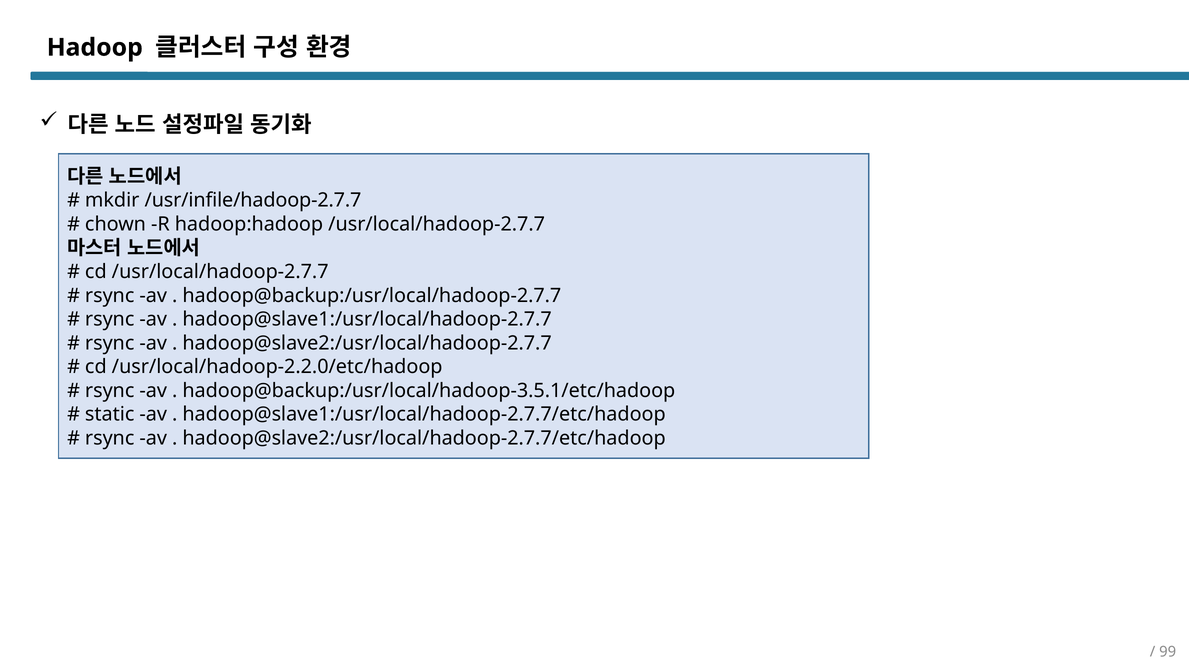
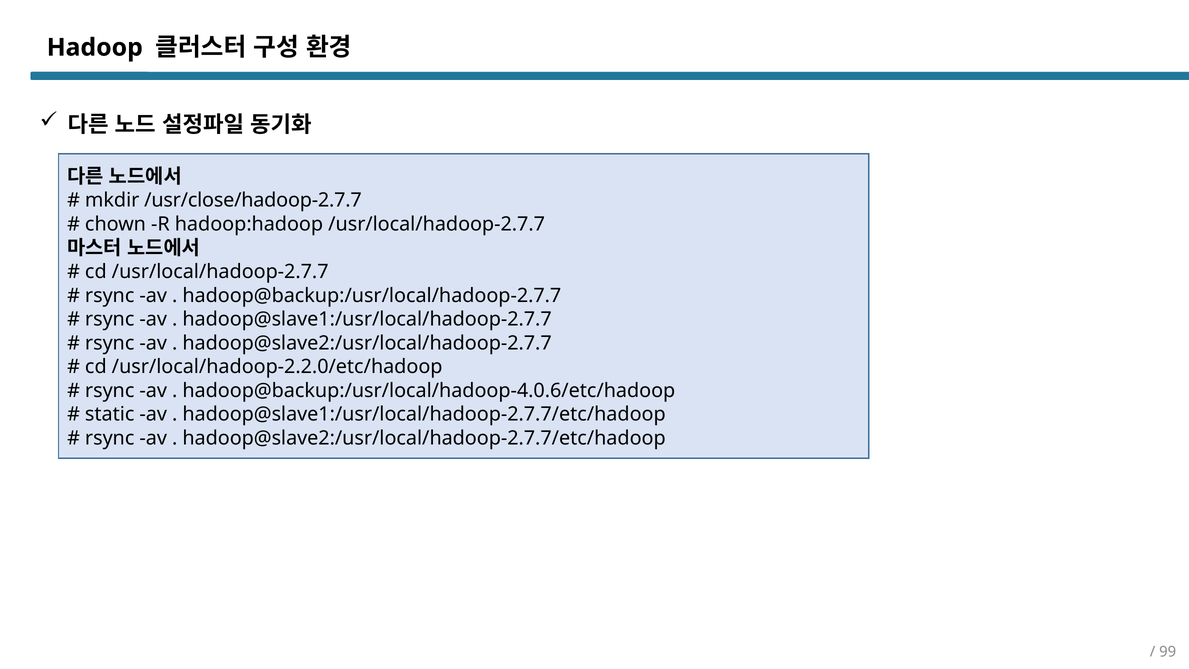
/usr/infile/hadoop-2.7.7: /usr/infile/hadoop-2.7.7 -> /usr/close/hadoop-2.7.7 (253, 200)
hadoop@backup:/usr/local/hadoop-3.5.1/etc/hadoop: hadoop@backup:/usr/local/hadoop-3.5.1/etc/hadoop -> hadoop@backup:/usr/local/hadoop-4.0.6/etc/hadoop (429, 391)
